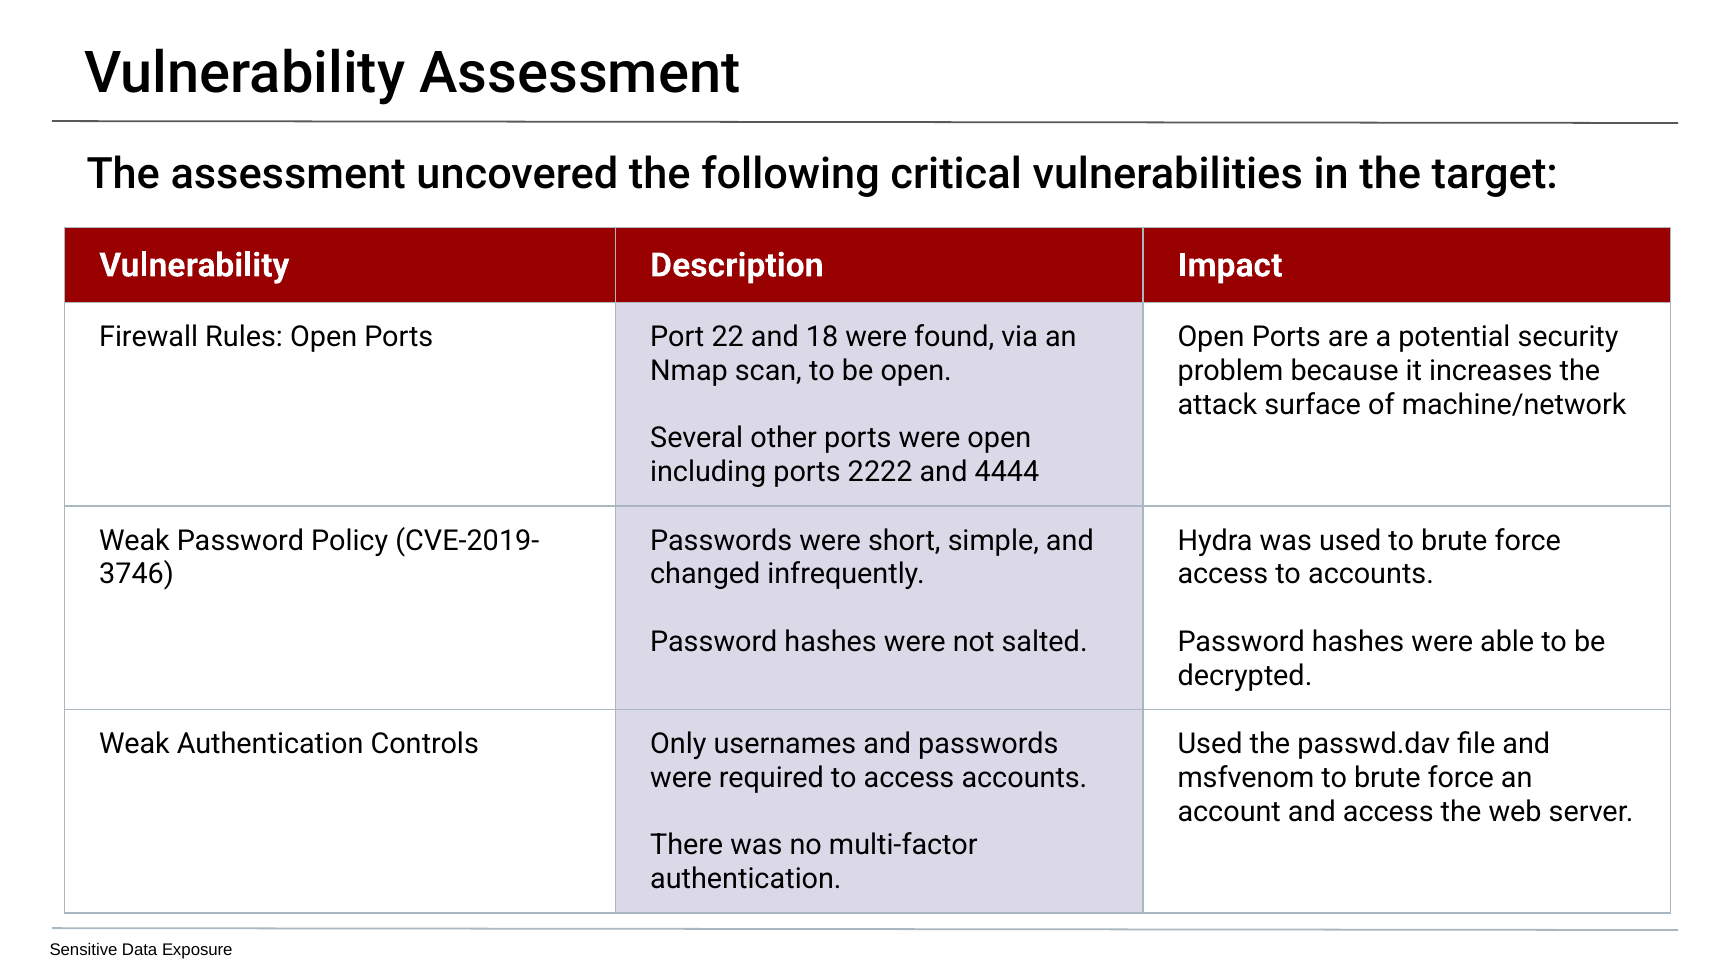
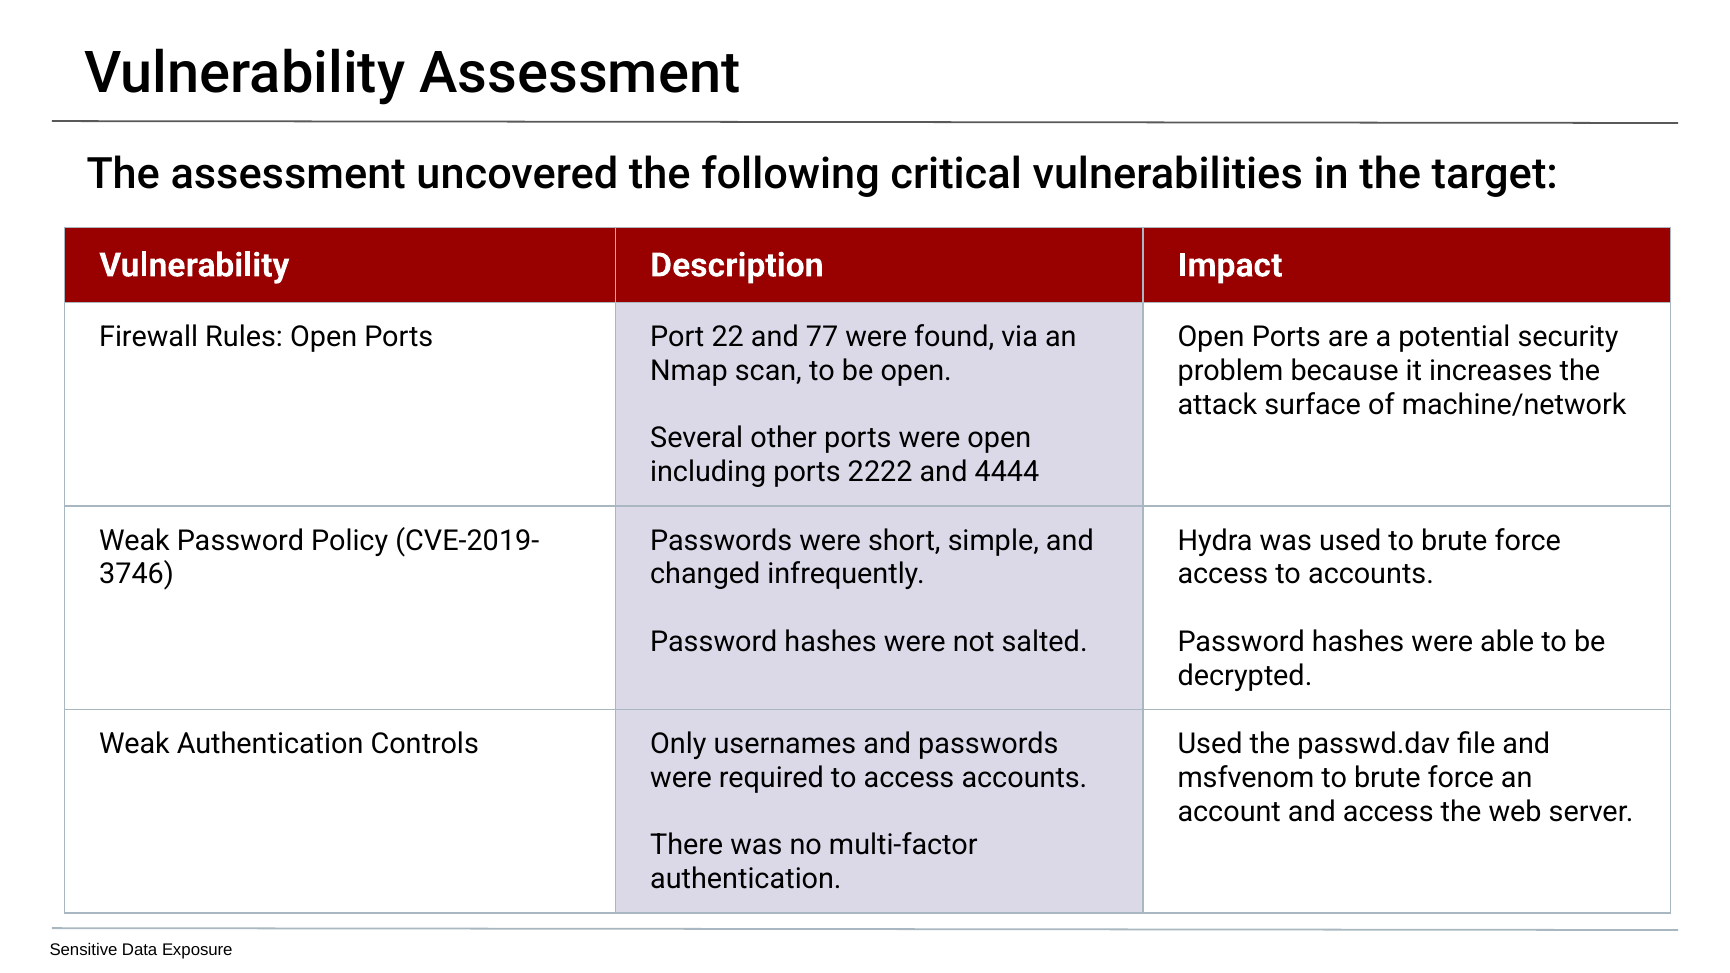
18: 18 -> 77 (822, 337)
